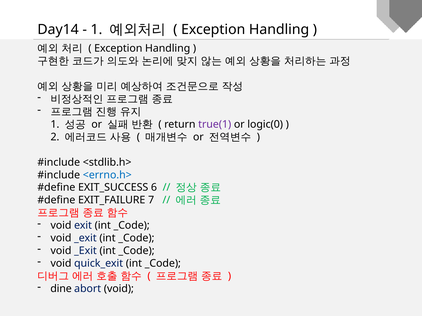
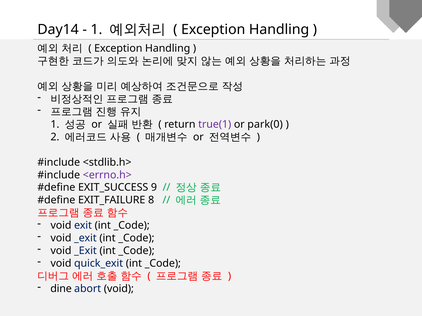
logic(0: logic(0 -> park(0 (265, 124)
<errno.h> colour: blue -> purple (107, 175)
6: 6 -> 9 (154, 188)
7: 7 -> 8 (151, 200)
